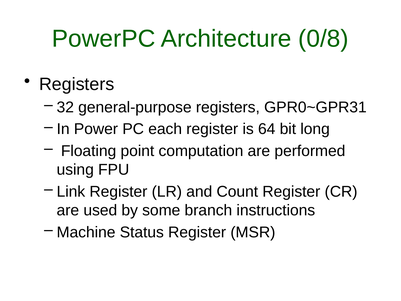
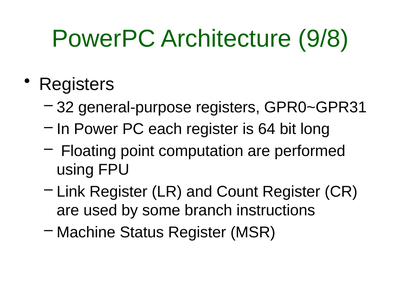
0/8: 0/8 -> 9/8 (323, 39)
